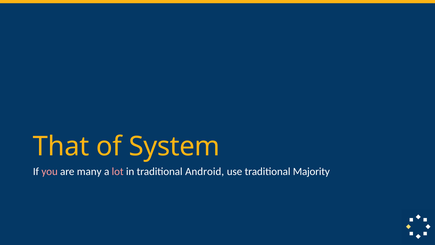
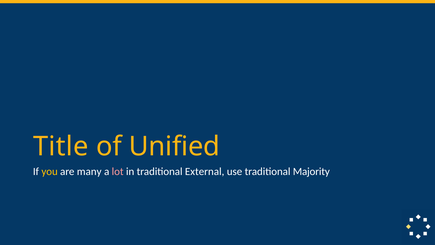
That: That -> Title (61, 146)
System: System -> Unified (174, 146)
you colour: pink -> yellow (50, 171)
Android: Android -> External (205, 171)
